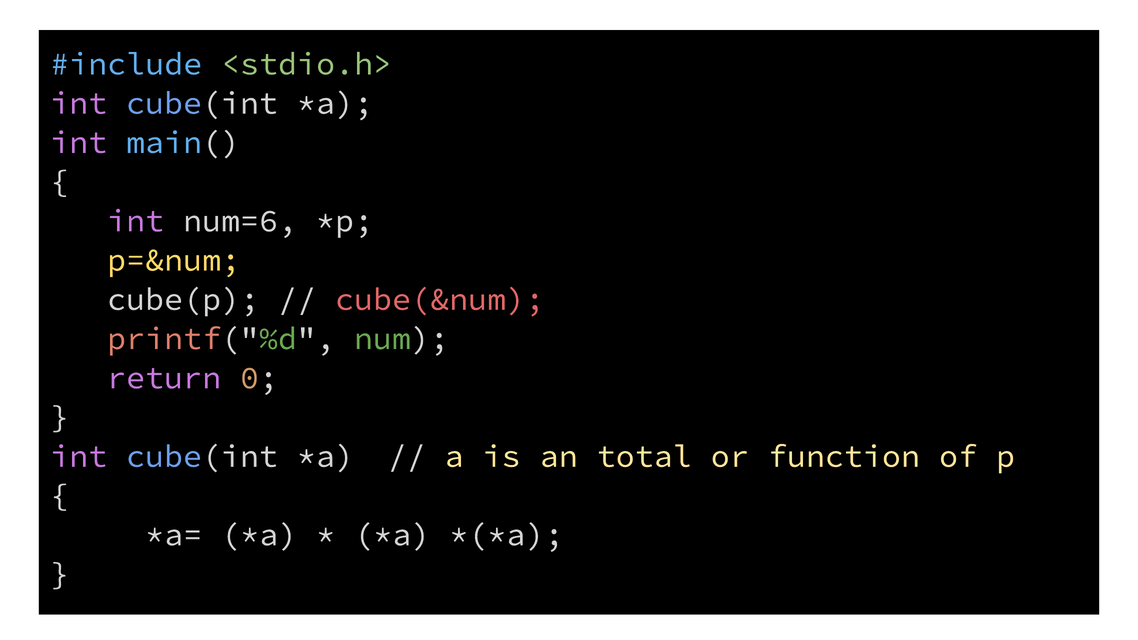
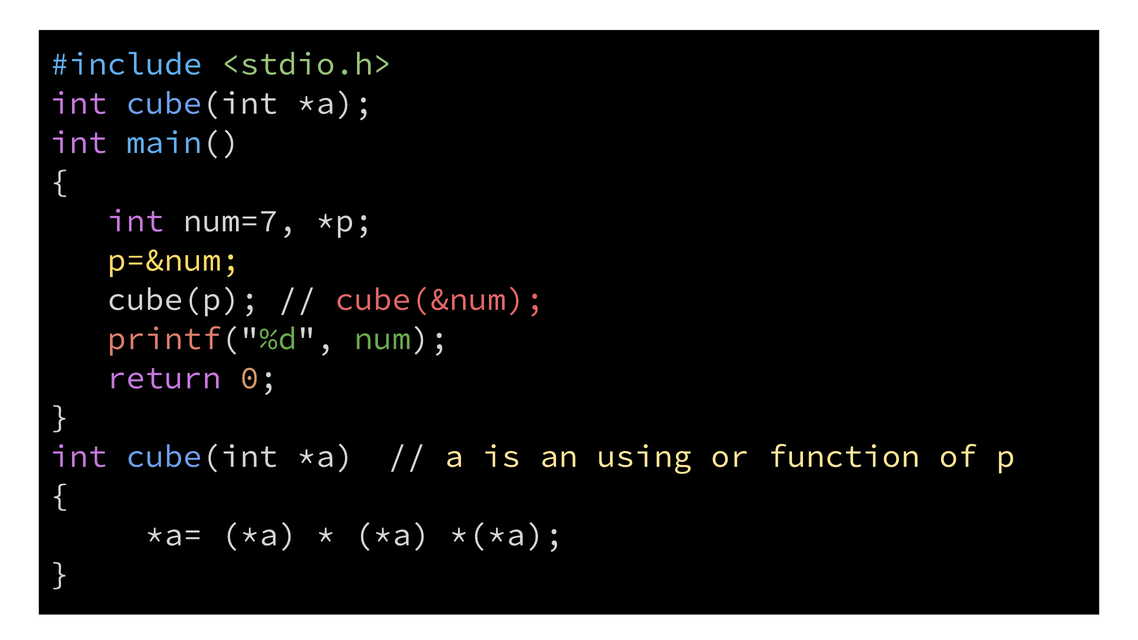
num=6: num=6 -> num=7 (240, 221)
total: total -> using (644, 456)
